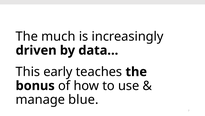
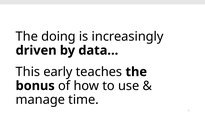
much: much -> doing (58, 36)
blue: blue -> time (83, 99)
